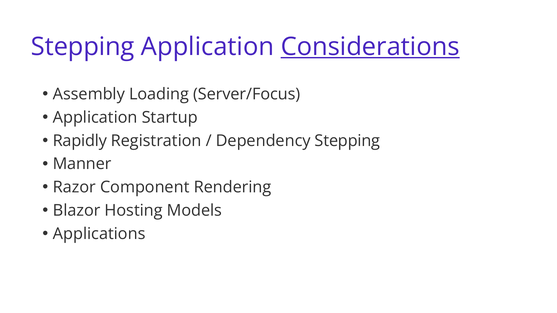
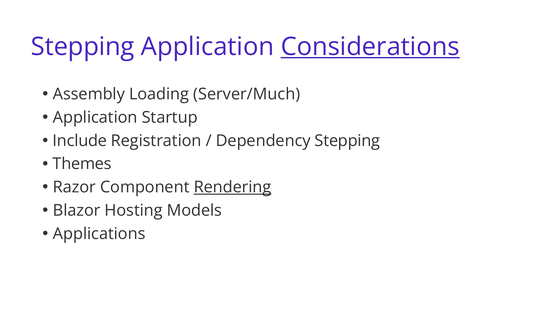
Server/Focus: Server/Focus -> Server/Much (247, 94)
Rapidly: Rapidly -> Include (80, 141)
Manner: Manner -> Themes (82, 164)
Rendering underline: none -> present (232, 187)
